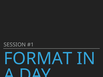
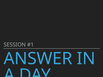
FORMAT: FORMAT -> ANSWER (38, 59)
